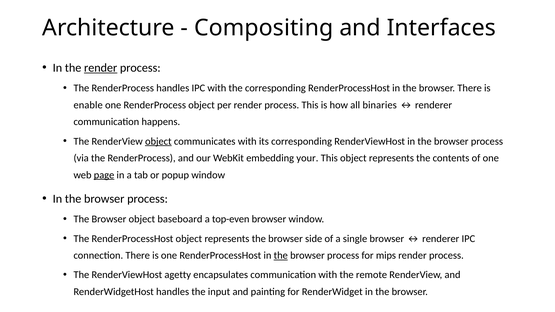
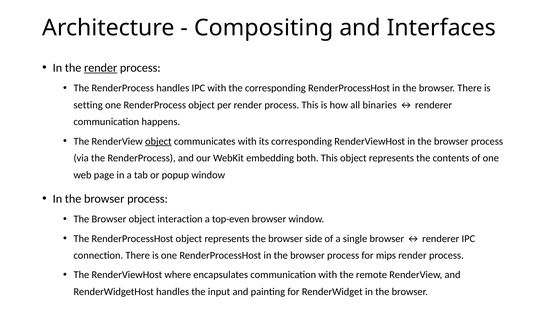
enable: enable -> setting (88, 105)
your: your -> both (307, 158)
page underline: present -> none (104, 175)
baseboard: baseboard -> interaction (180, 219)
the underline: present -> none (281, 256)
agetty: agetty -> where (178, 275)
